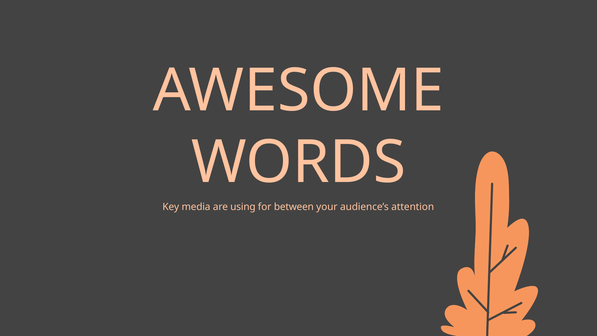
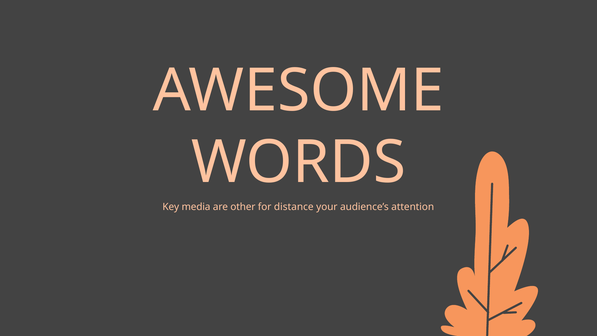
using: using -> other (243, 207)
between: between -> distance (294, 207)
